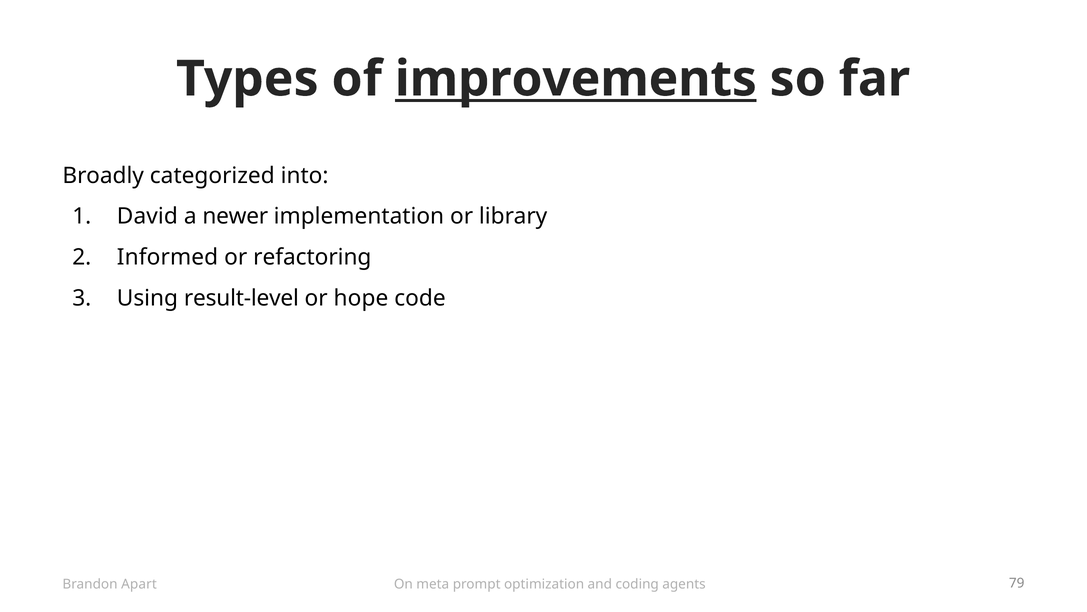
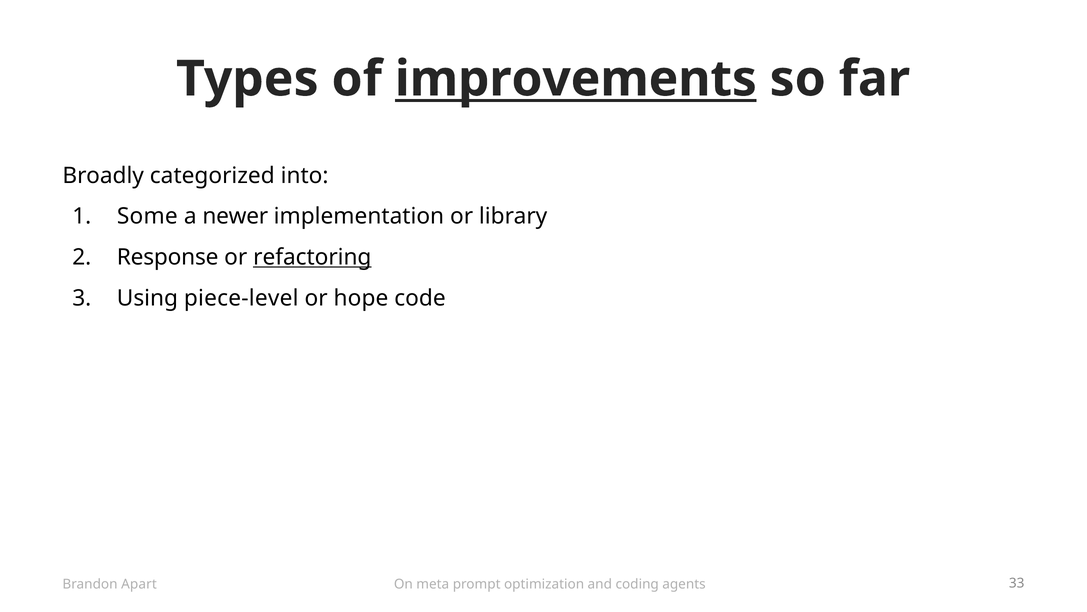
David: David -> Some (147, 216)
Informed: Informed -> Response (168, 257)
refactoring underline: none -> present (312, 257)
result-level: result-level -> piece-level (241, 298)
79: 79 -> 33 (1017, 583)
